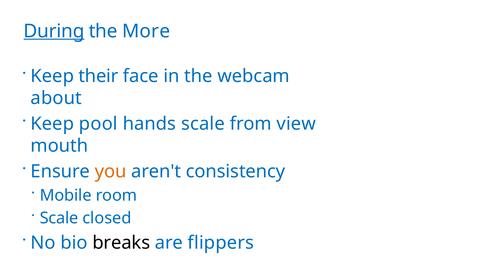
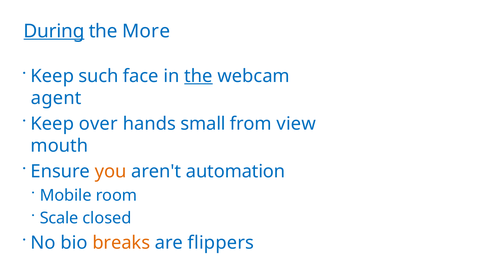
their: their -> such (99, 76)
the underline: none -> present (199, 76)
about: about -> agent (56, 98)
pool: pool -> over (98, 124)
hands scale: scale -> small (203, 124)
consistency: consistency -> automation (236, 172)
breaks colour: black -> orange (121, 243)
